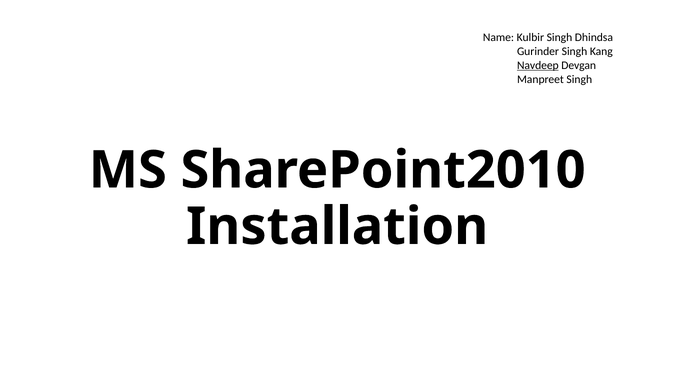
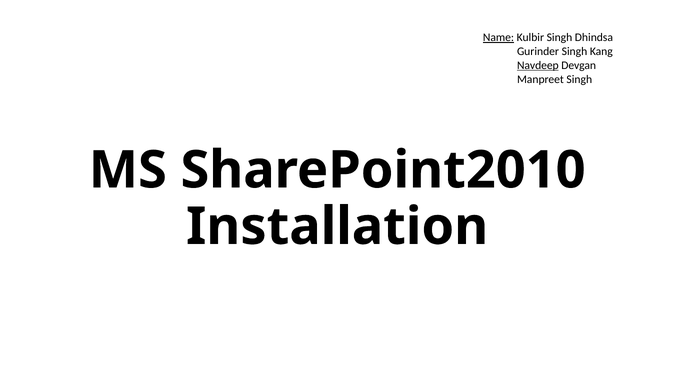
Name underline: none -> present (499, 38)
